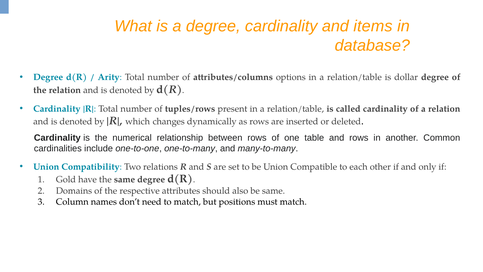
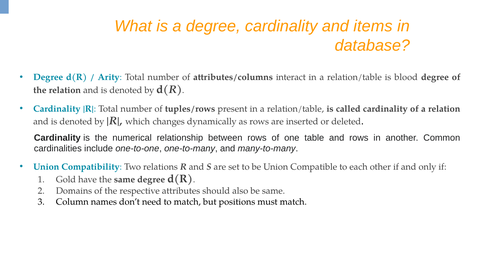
options: options -> interact (291, 77)
dollar: dollar -> blood (406, 77)
